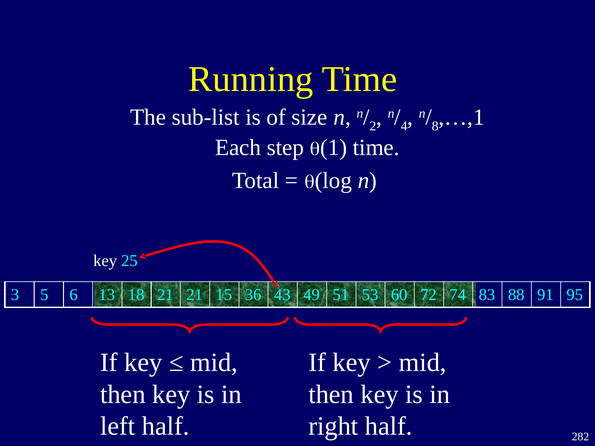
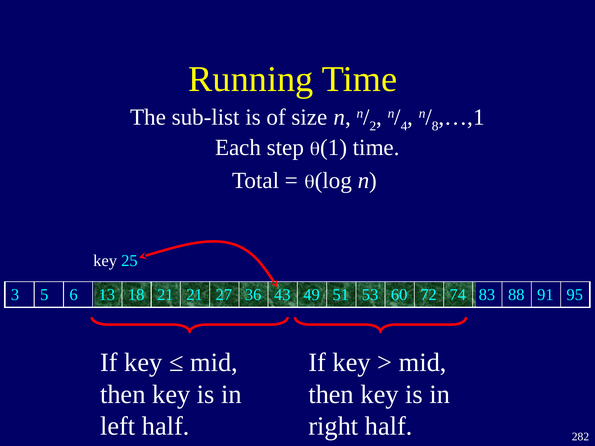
15: 15 -> 27 (224, 295)
